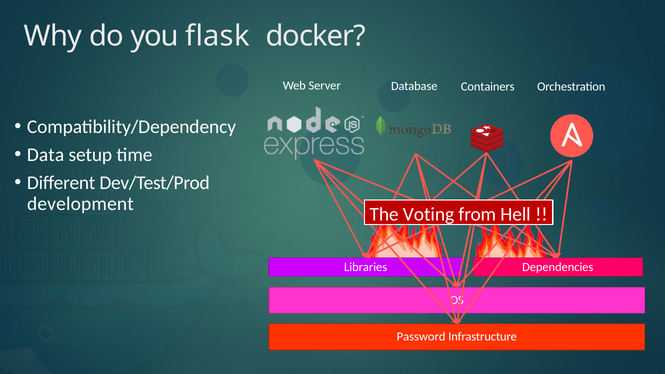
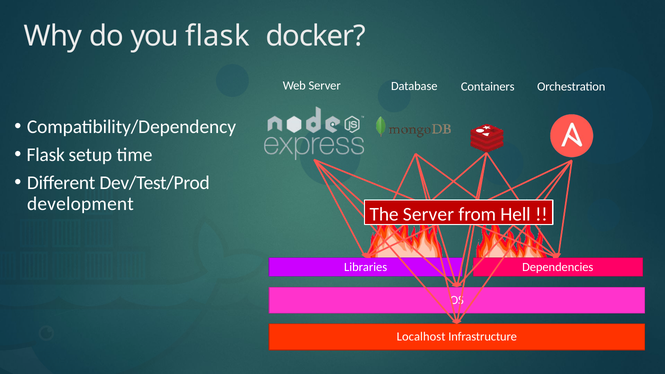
Data: Data -> Flask (46, 155)
The Voting: Voting -> Server (428, 214)
Password: Password -> Localhost (421, 337)
